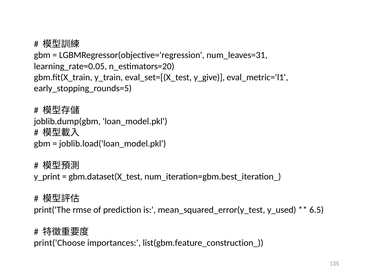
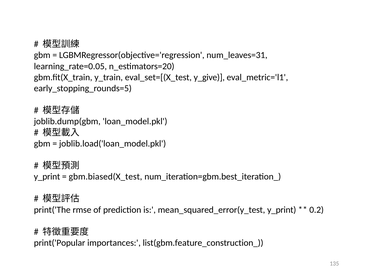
gbm.dataset(X_test: gbm.dataset(X_test -> gbm.biased(X_test (105, 177)
mean_squared_error(y_test y_used: y_used -> y_print (282, 210)
6.5: 6.5 -> 0.2 (317, 210)
print('Choose: print('Choose -> print('Popular (60, 243)
